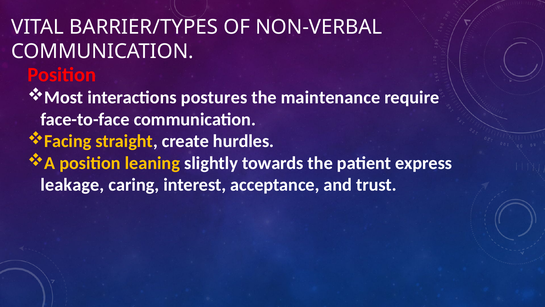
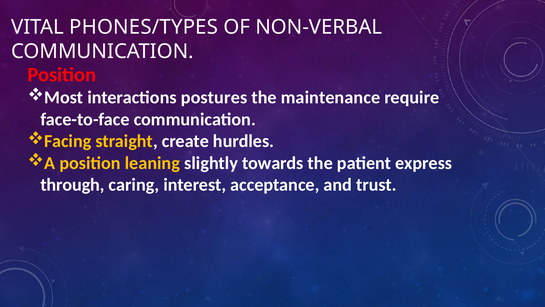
BARRIER/TYPES: BARRIER/TYPES -> PHONES/TYPES (144, 27)
leakage: leakage -> through (73, 185)
